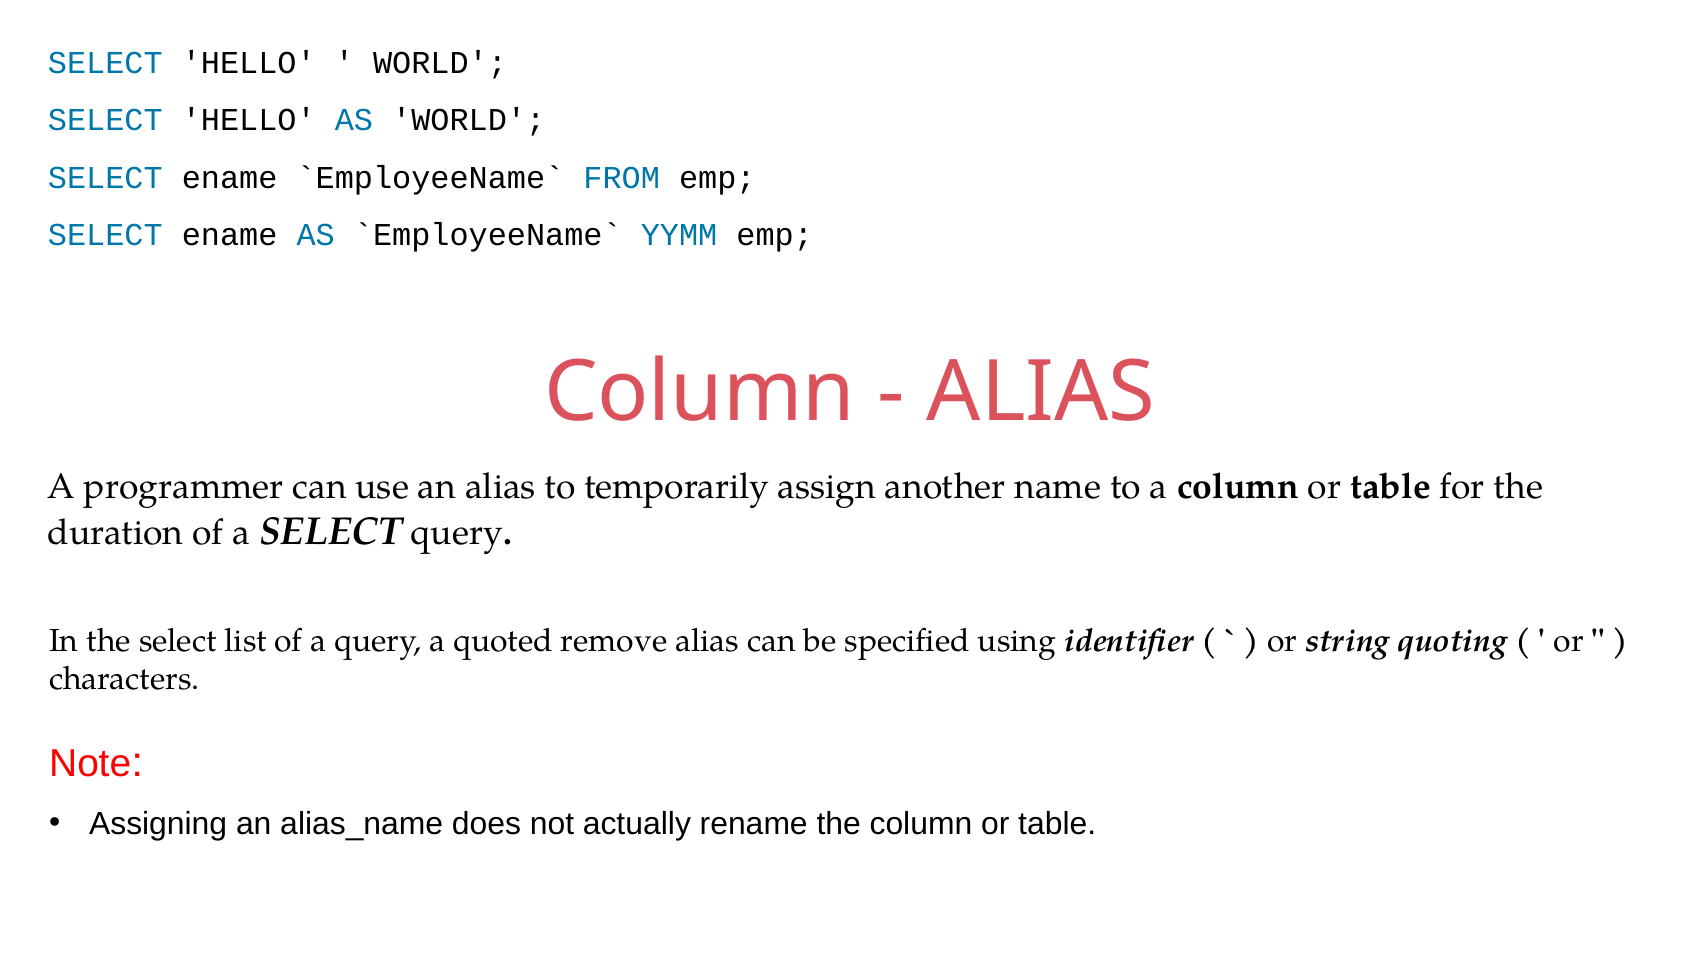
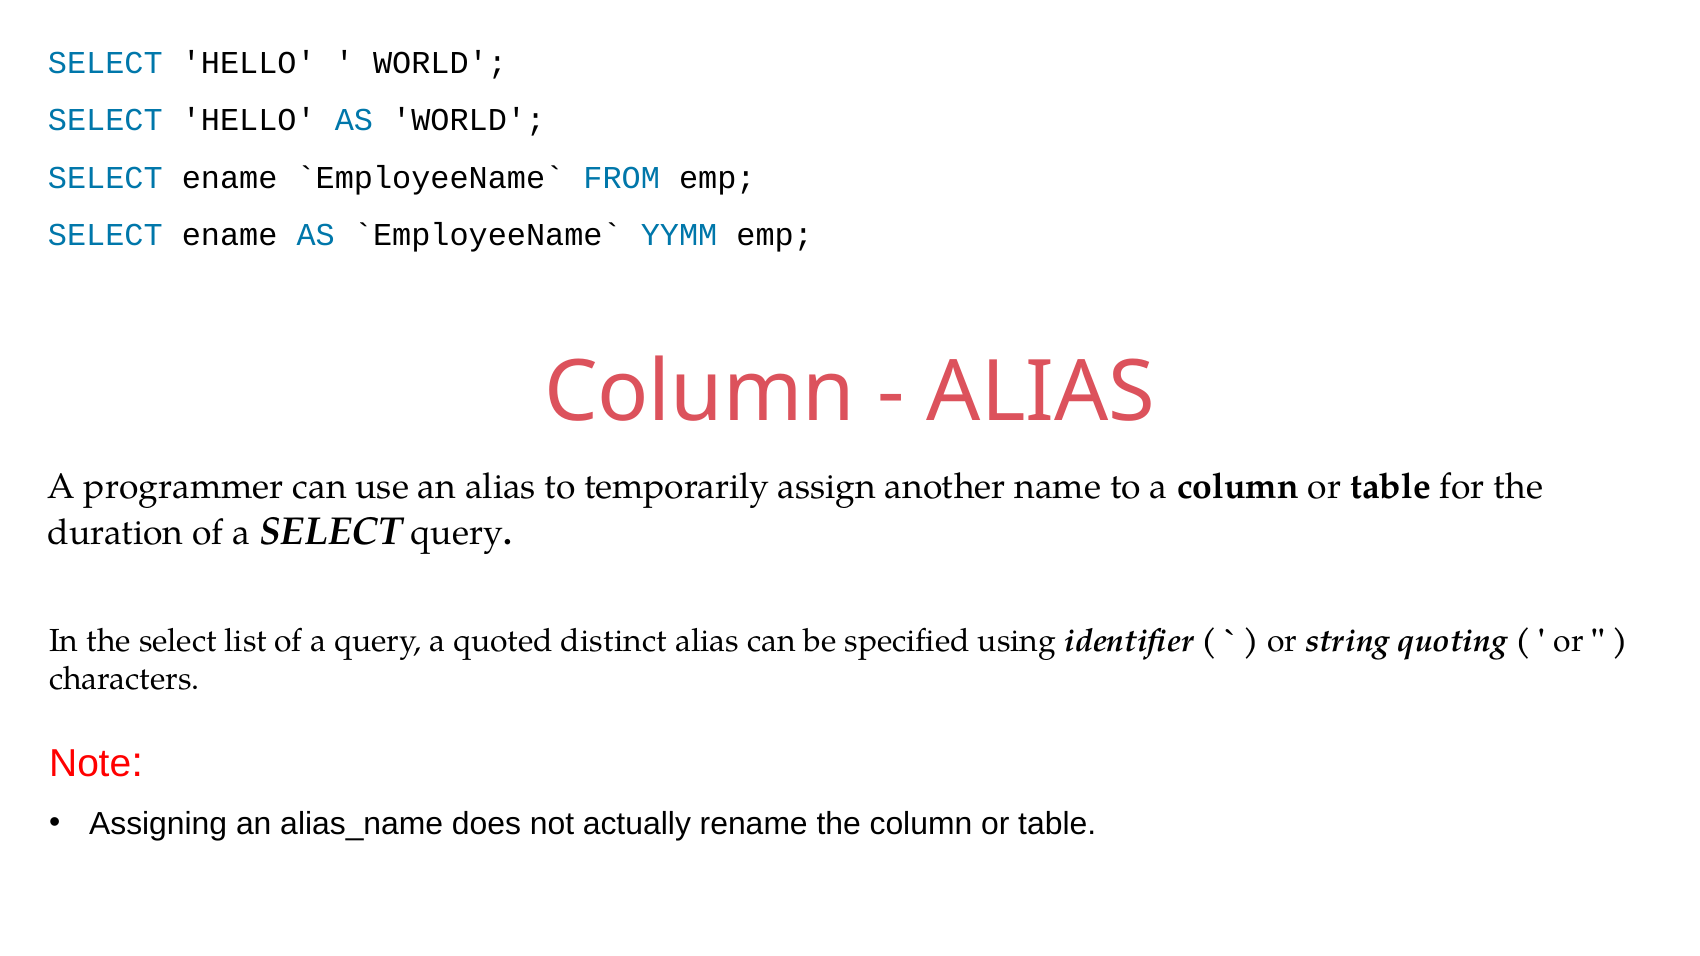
remove: remove -> distinct (614, 641)
